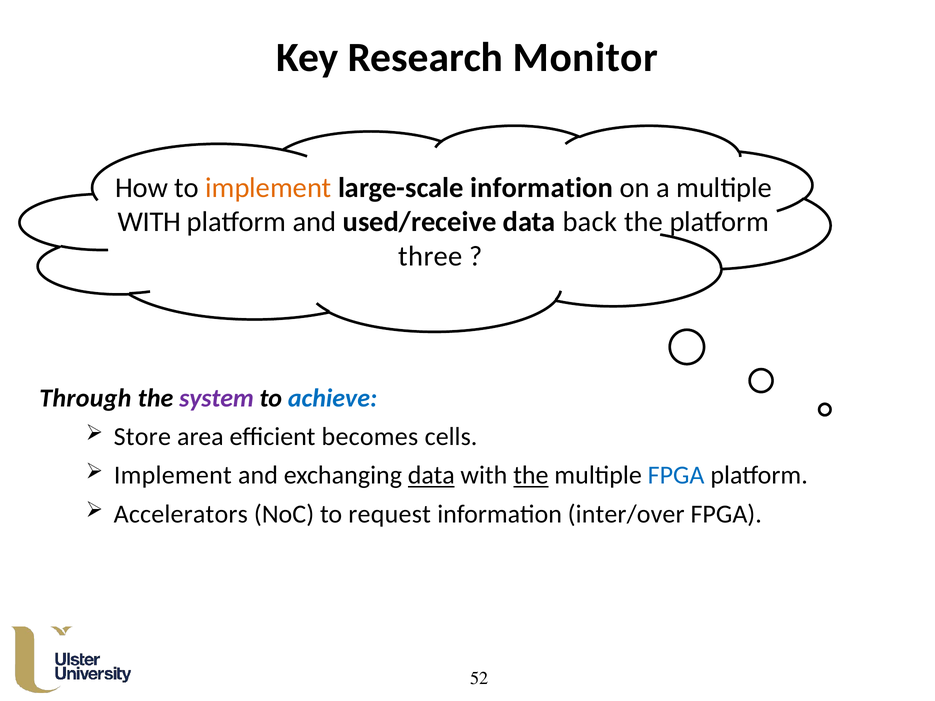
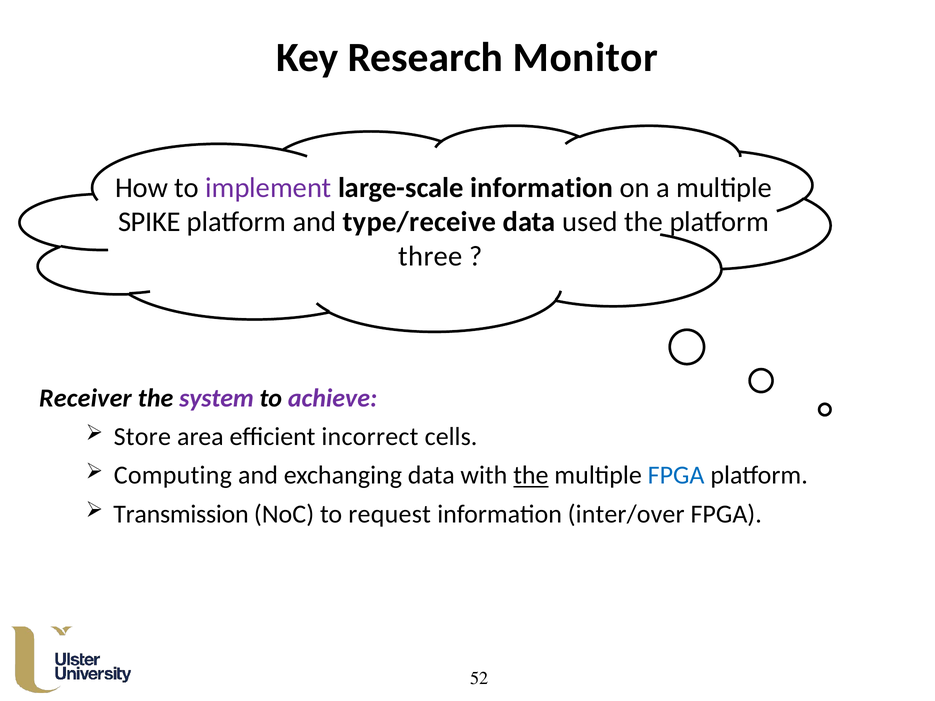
implement colour: orange -> purple (268, 188)
WITH: WITH -> SPIKE (149, 222)
used/receive: used/receive -> type/receive (419, 222)
back: back -> used (590, 222)
Through: Through -> Receiver (85, 398)
achieve colour: blue -> purple (333, 398)
becomes: becomes -> incorrect (370, 437)
Implement: Implement -> Computing (173, 476)
data underline: present -> none (431, 476)
Accelerators: Accelerators -> Transmission (181, 514)
